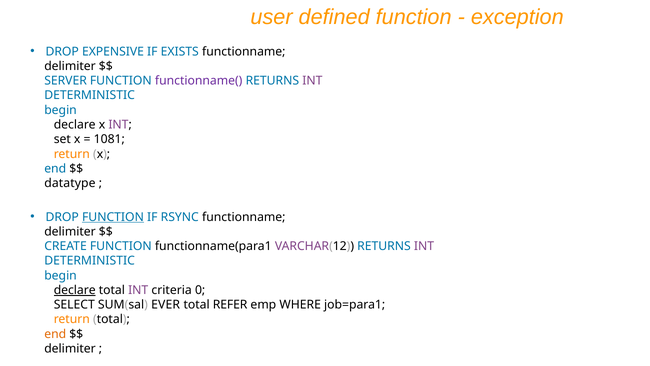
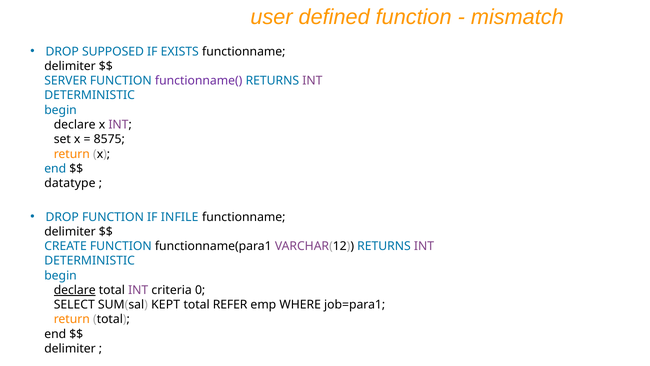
exception: exception -> mismatch (517, 17)
EXPENSIVE: EXPENSIVE -> SUPPOSED (113, 51)
1081: 1081 -> 8575 (109, 139)
FUNCTION underline: present -> none (113, 217)
RSYNC: RSYNC -> INFILE (180, 217)
EVER: EVER -> KEPT (166, 305)
end colour: orange -> black (55, 334)
